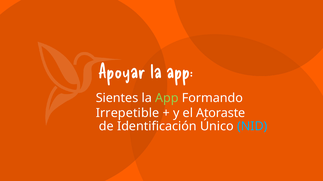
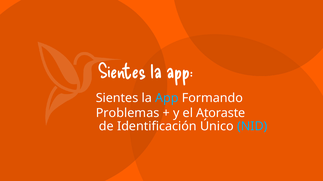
Apoyar: Apoyar -> Sientes (122, 72)
App colour: light green -> light blue (167, 98)
Irrepetible: Irrepetible -> Problemas (128, 113)
